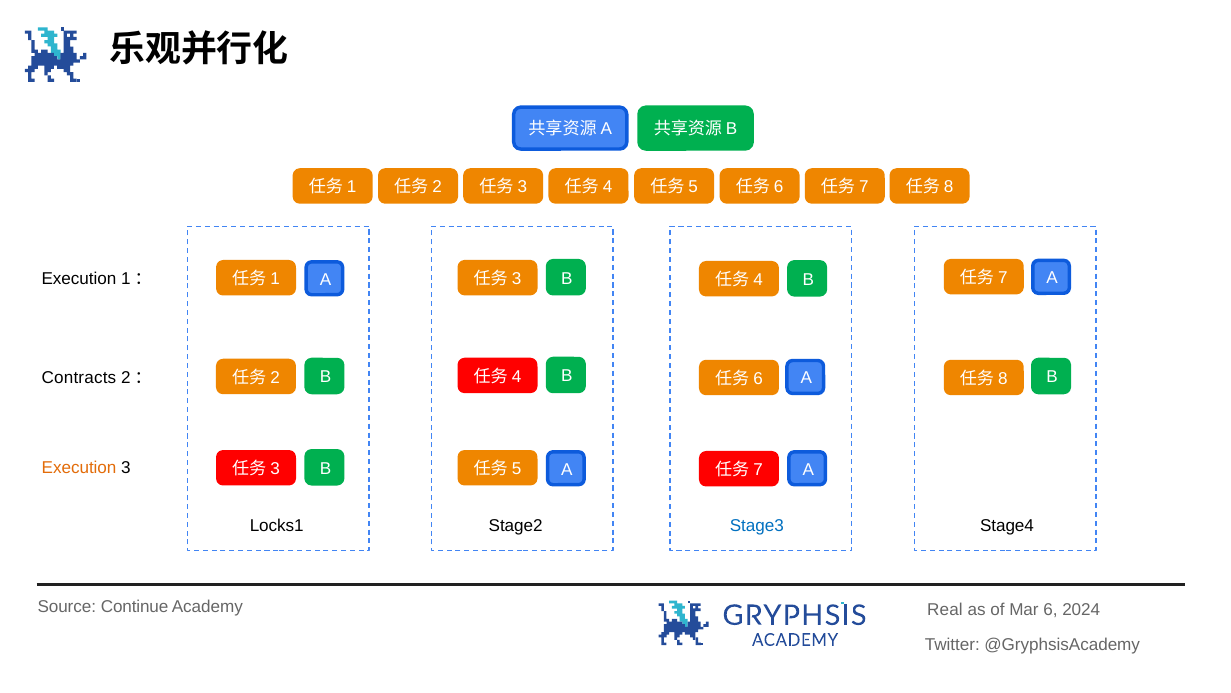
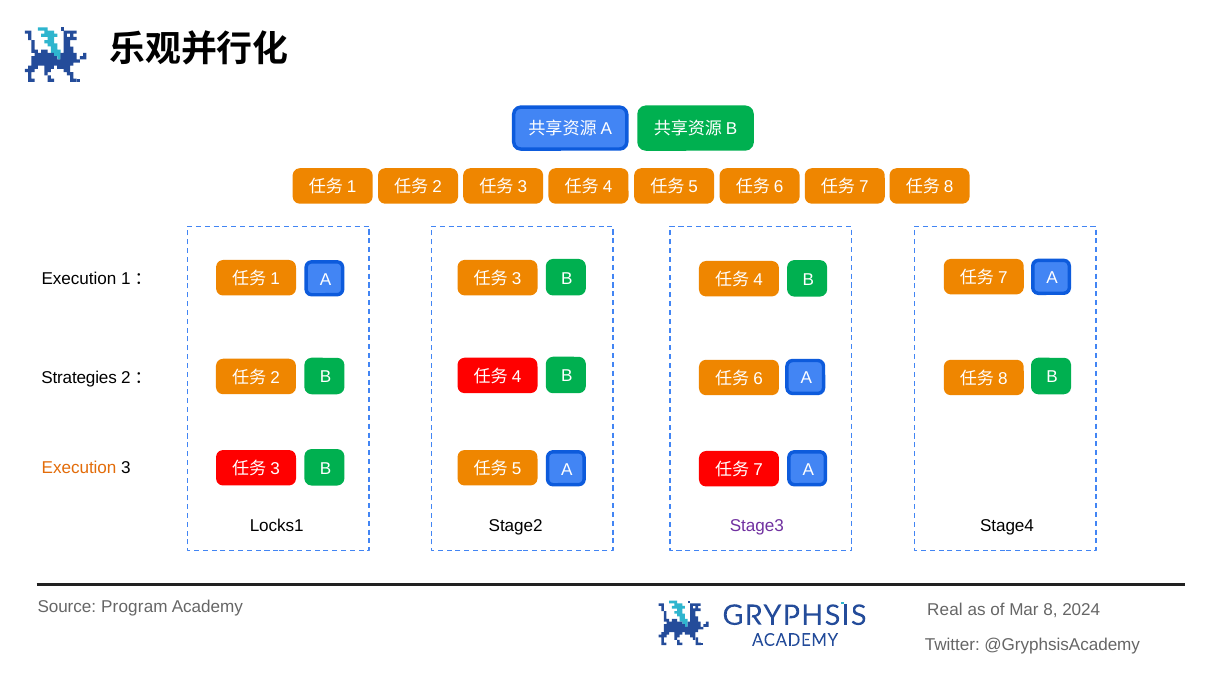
Contracts: Contracts -> Strategies (79, 378)
Stage3 colour: blue -> purple (757, 525)
Continue: Continue -> Program (134, 606)
6: 6 -> 8 (1051, 609)
